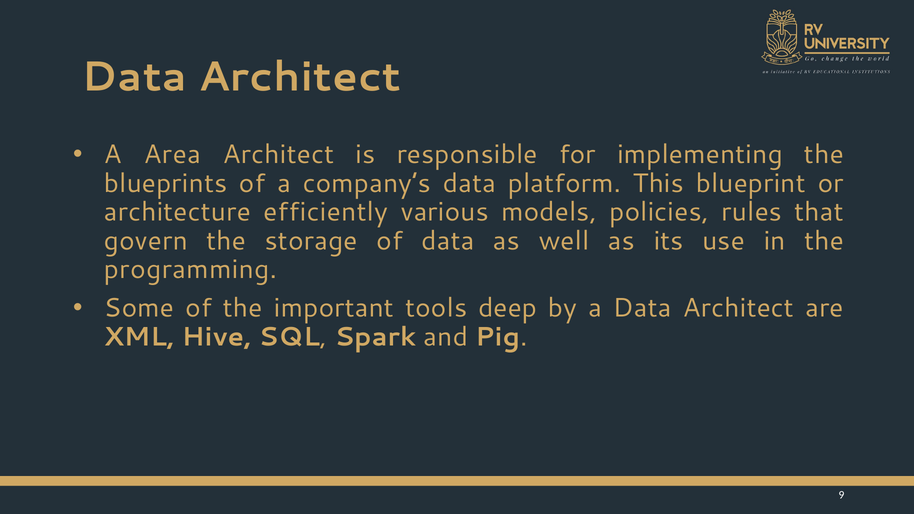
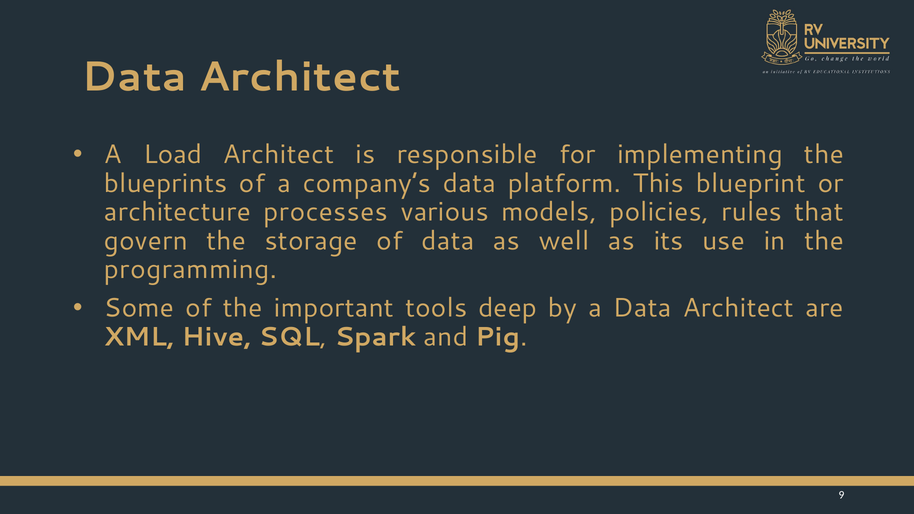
Area: Area -> Load (173, 155)
efficiently: efficiently -> processes (326, 212)
